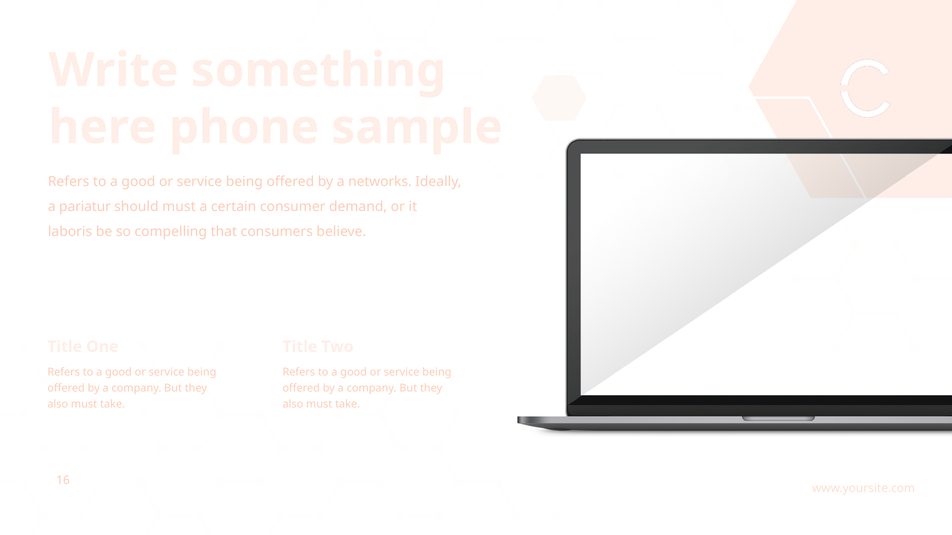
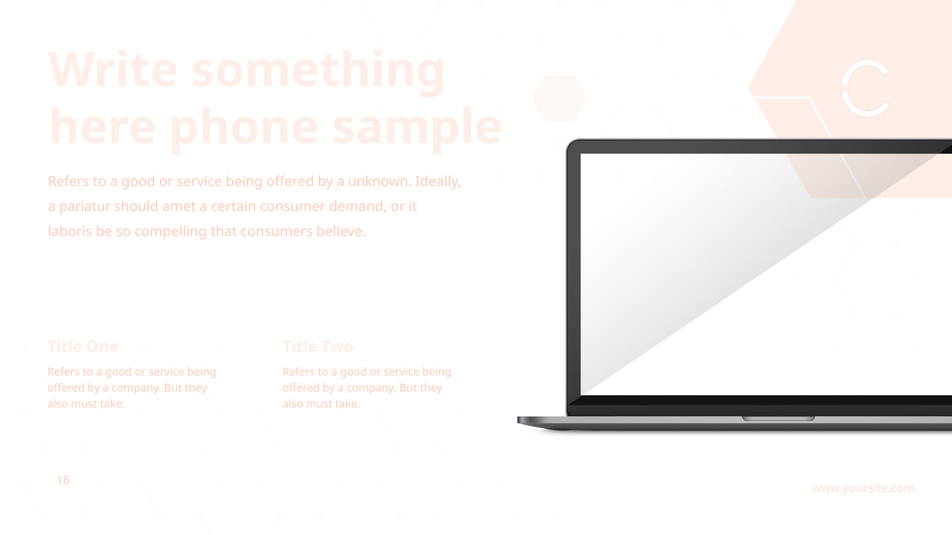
networks: networks -> unknown (380, 182)
should must: must -> amet (179, 207)
